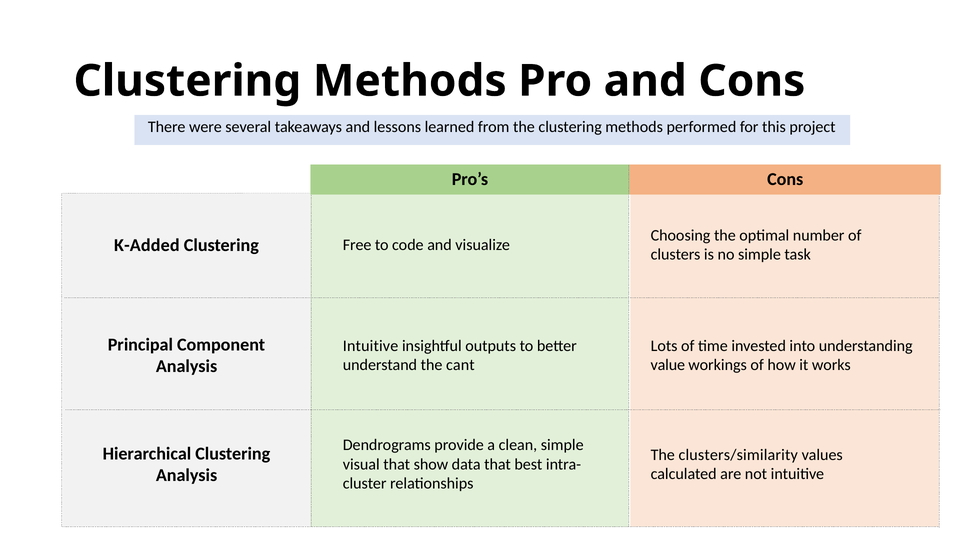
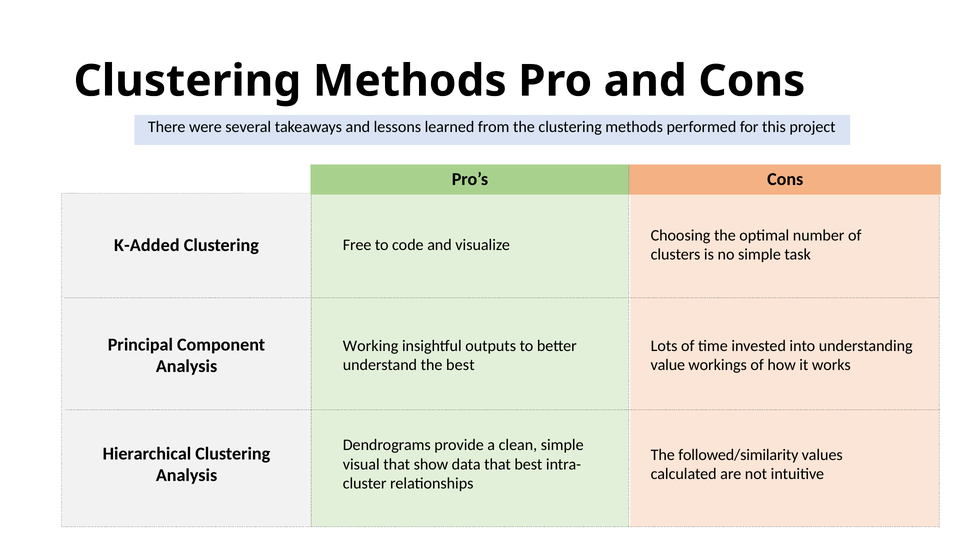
Intuitive: Intuitive -> Working (371, 346)
the cant: cant -> best (460, 365)
clusters/similarity: clusters/similarity -> followed/similarity (738, 455)
